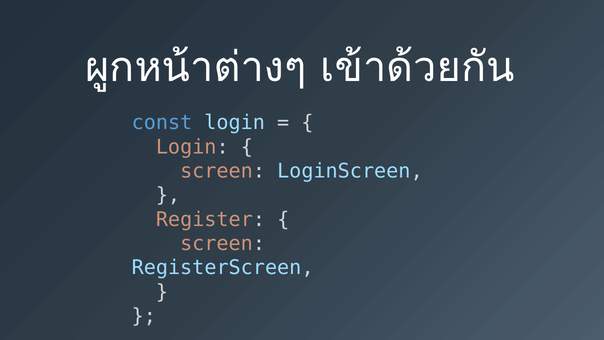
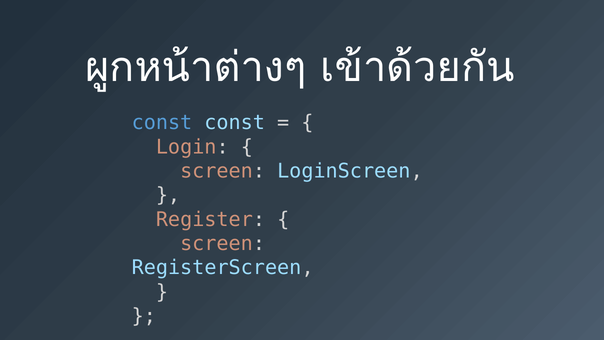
const login: login -> const (235, 123)
